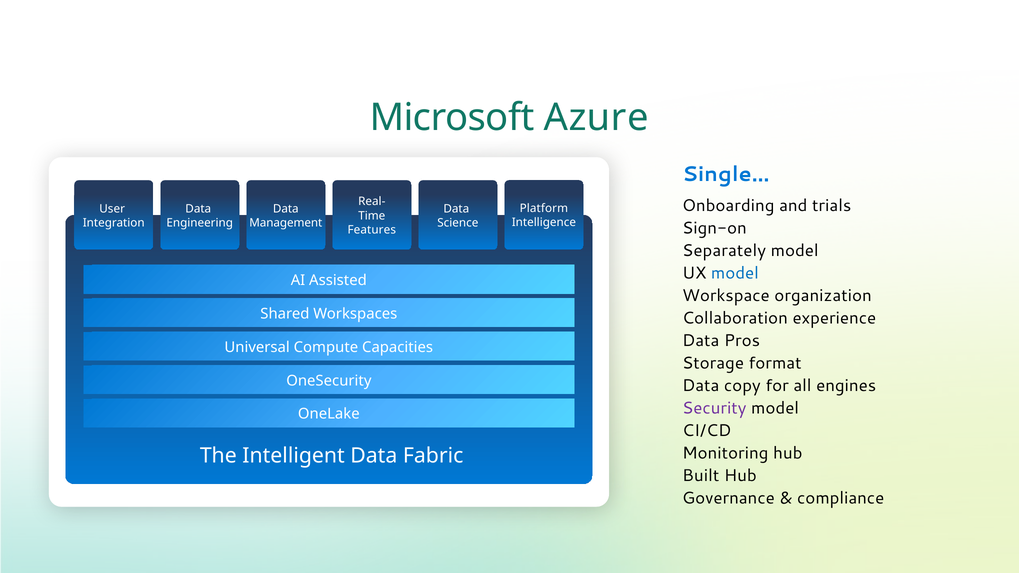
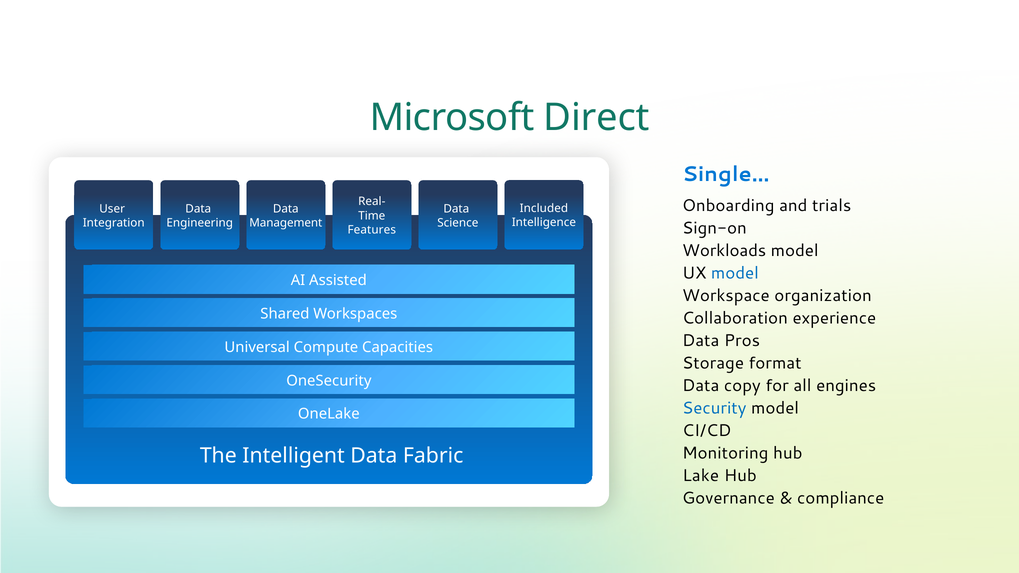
Azure: Azure -> Direct (596, 118)
Platform: Platform -> Included (544, 209)
Separately: Separately -> Workloads (724, 251)
Security colour: purple -> blue (714, 408)
Built: Built -> Lake (701, 476)
